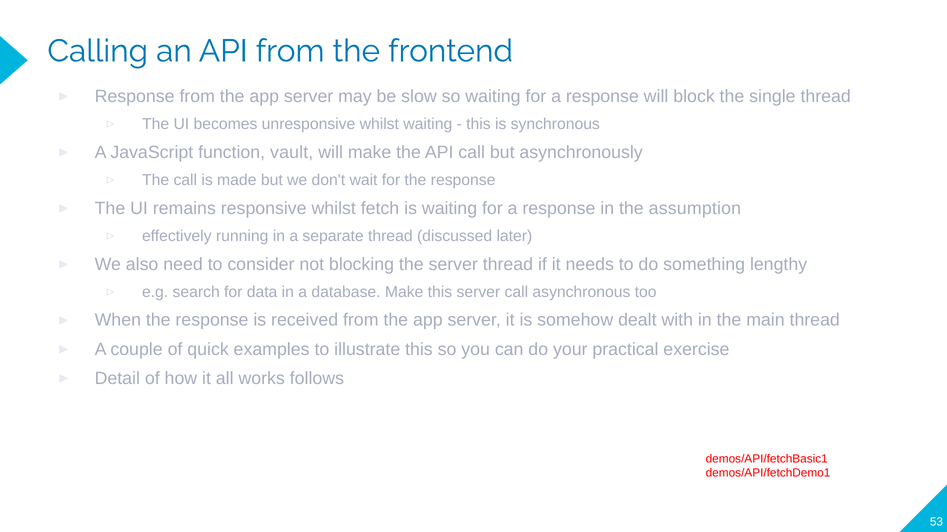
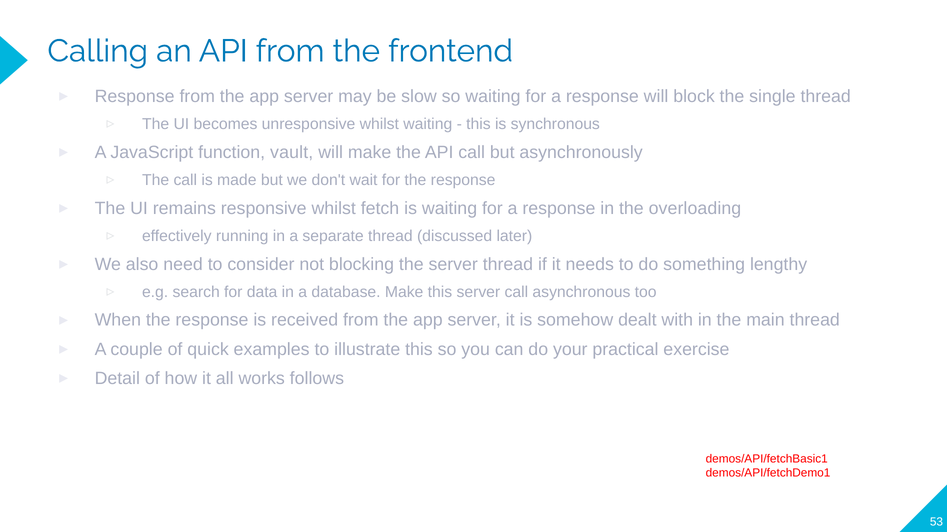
assumption: assumption -> overloading (695, 209)
